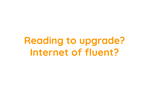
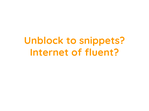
Reading: Reading -> Unblock (44, 41)
upgrade: upgrade -> snippets (102, 41)
